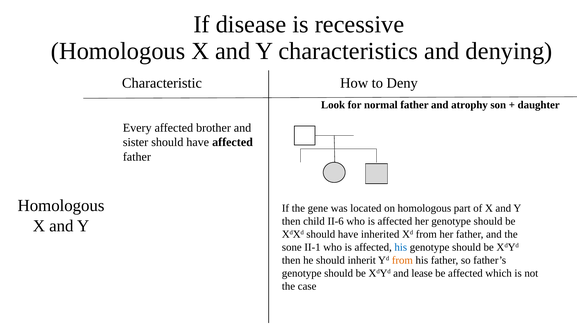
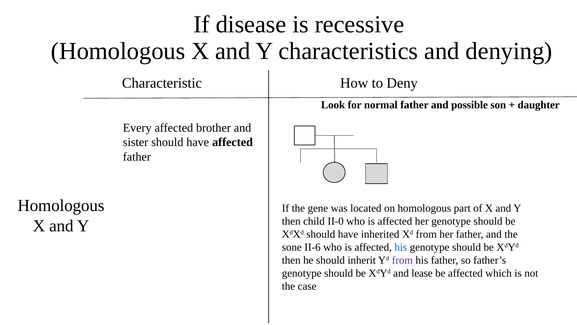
atrophy: atrophy -> possible (470, 105)
II-6: II-6 -> II-0 (336, 221)
II-1: II-1 -> II-6 (313, 247)
from colour: orange -> purple (402, 260)
